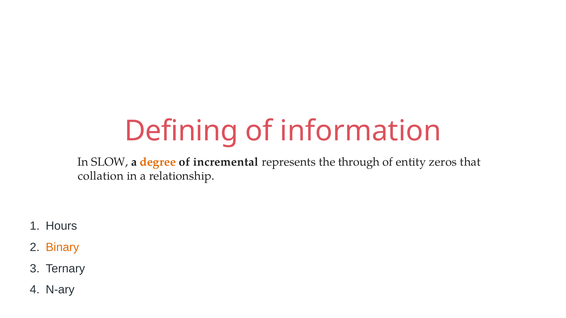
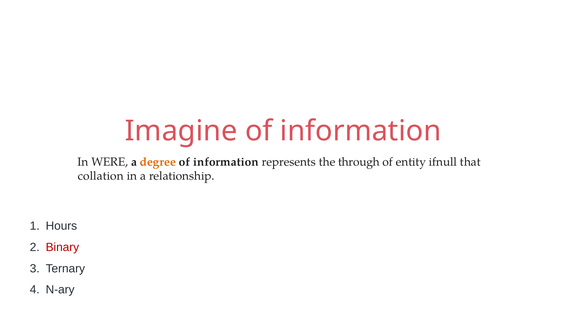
Defining: Defining -> Imagine (181, 131)
SLOW: SLOW -> WERE (110, 162)
incremental: incremental -> information (226, 162)
zeros: zeros -> ifnull (443, 162)
Binary colour: orange -> red (62, 248)
